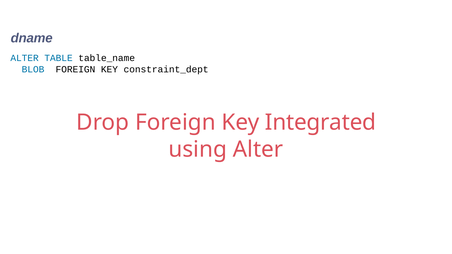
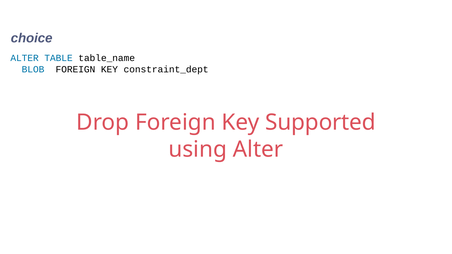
dname: dname -> choice (32, 38)
Integrated: Integrated -> Supported (321, 123)
